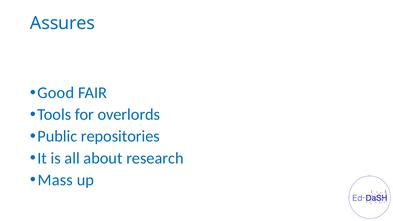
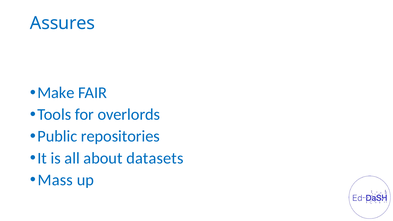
Good: Good -> Make (56, 93)
research: research -> datasets (155, 158)
